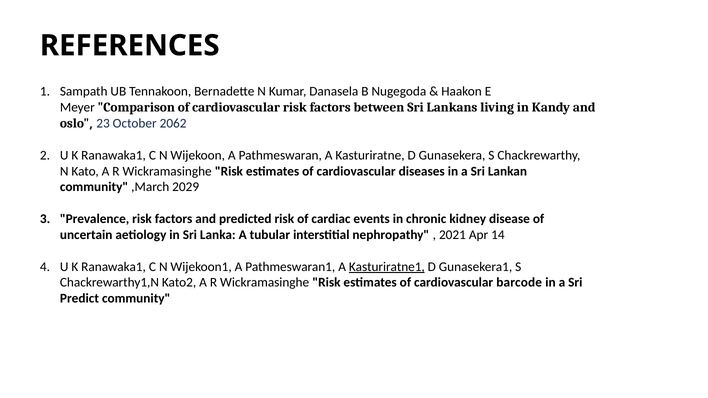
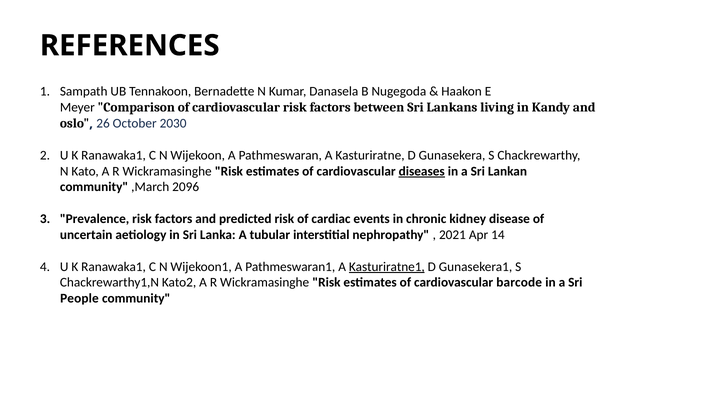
23: 23 -> 26 (103, 123)
2062: 2062 -> 2030 (173, 123)
diseases underline: none -> present (422, 171)
2029: 2029 -> 2096 (186, 187)
Predict: Predict -> People (79, 299)
